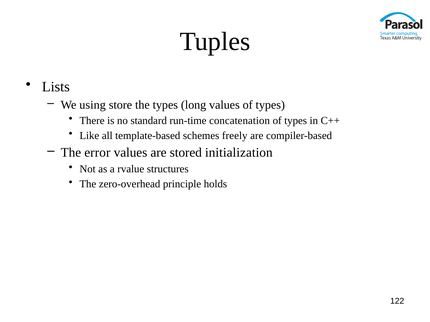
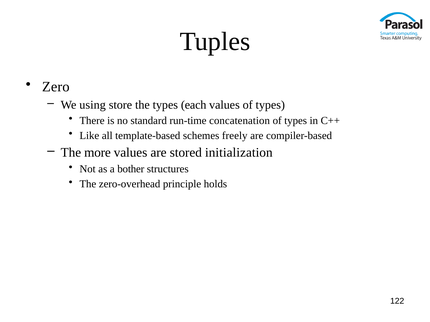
Lists: Lists -> Zero (56, 87)
long: long -> each (194, 105)
error: error -> more (97, 153)
rvalue: rvalue -> bother (131, 169)
